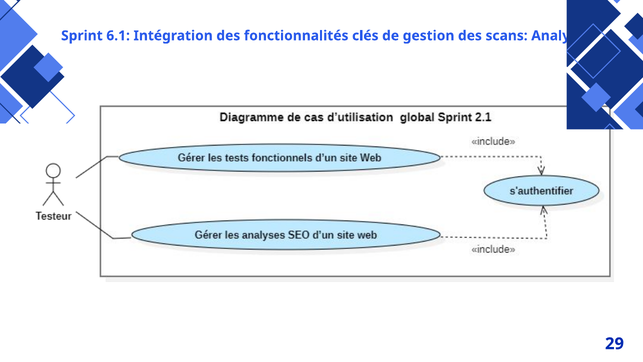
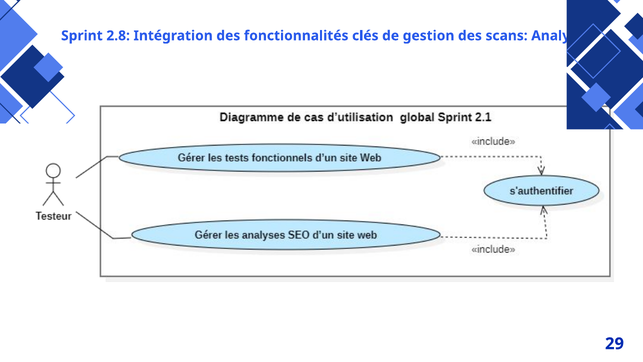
6.1: 6.1 -> 2.8 (118, 36)
